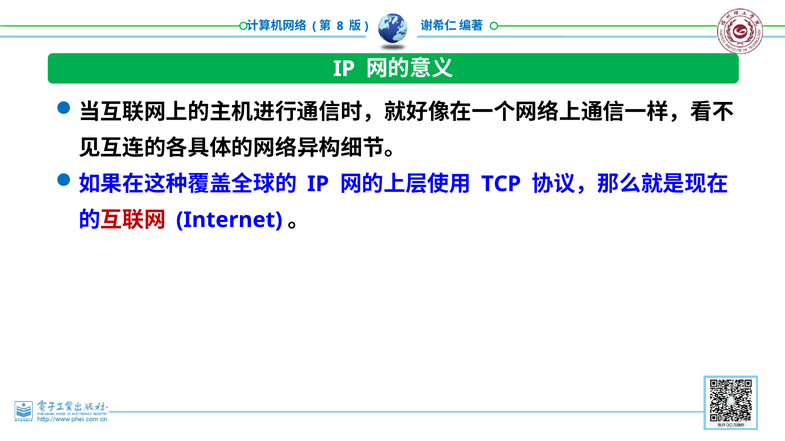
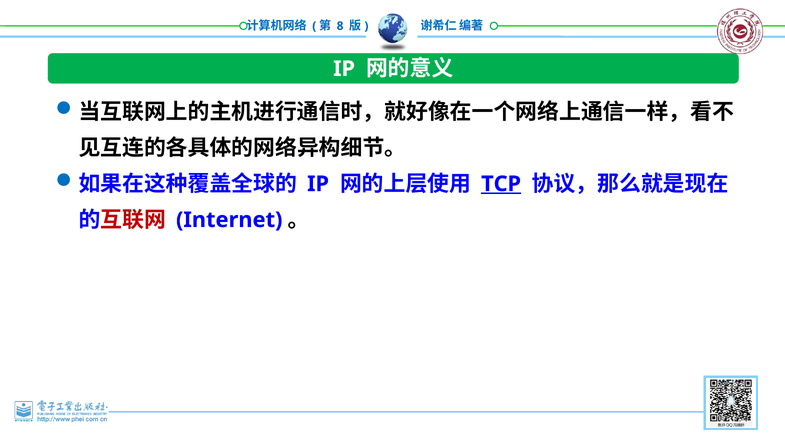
TCP underline: none -> present (501, 184)
